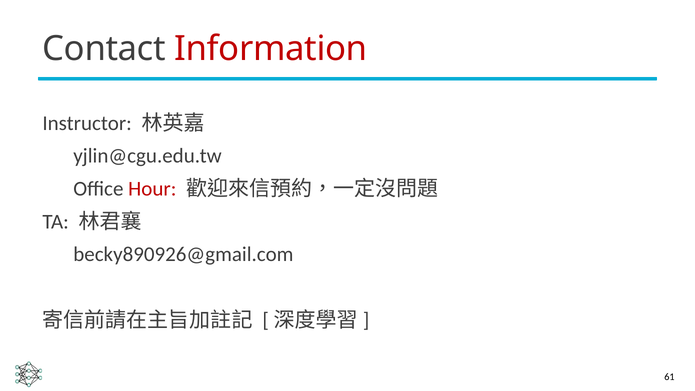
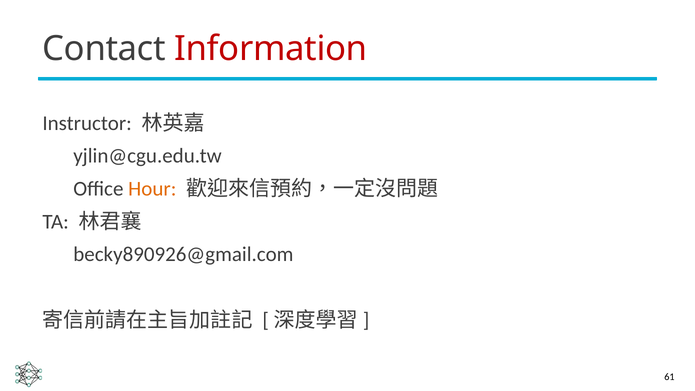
Hour colour: red -> orange (152, 189)
